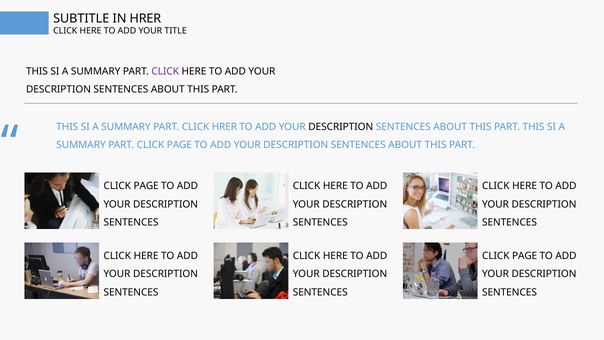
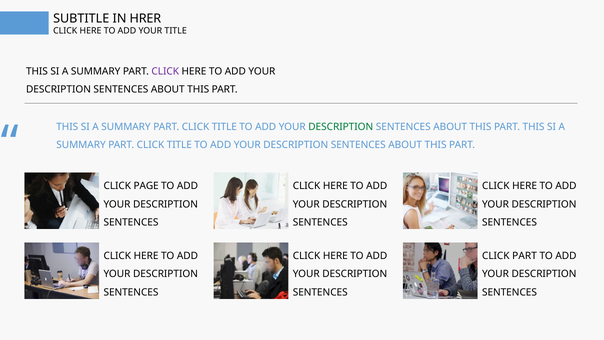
HRER: HRER -> TITLE (224, 127)
DESCRIPTION colour: black -> green (341, 127)
PAGE: PAGE -> TITLE (179, 145)
PAGE: PAGE -> PART (525, 256)
